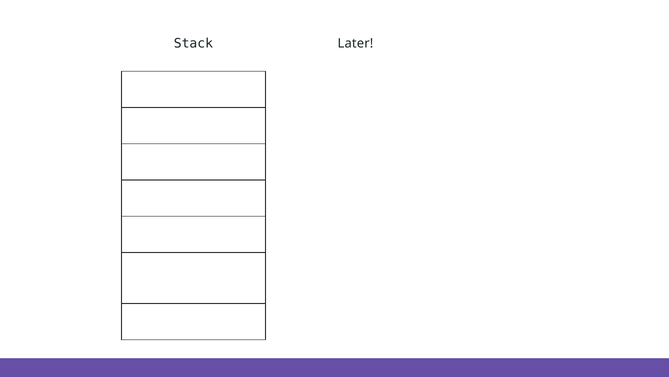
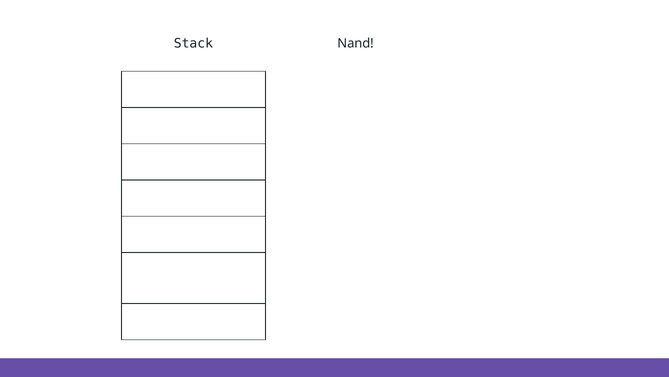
Later: Later -> Nand (356, 43)
